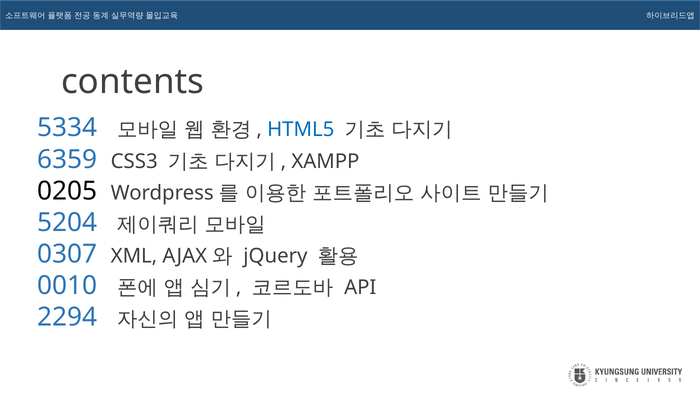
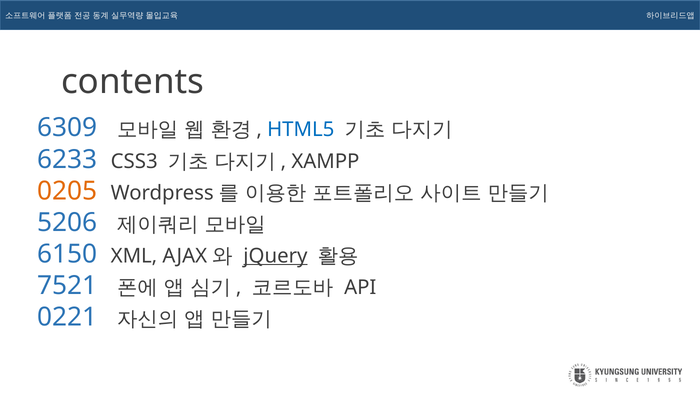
5334: 5334 -> 6309 (67, 128)
6359: 6359 -> 6233 (67, 159)
0205 colour: black -> orange (67, 191)
5204: 5204 -> 5206 (67, 222)
0307: 0307 -> 6150 (67, 254)
jQuery underline: none -> present (275, 256)
0010: 0010 -> 7521 (67, 285)
2294: 2294 -> 0221 (67, 317)
